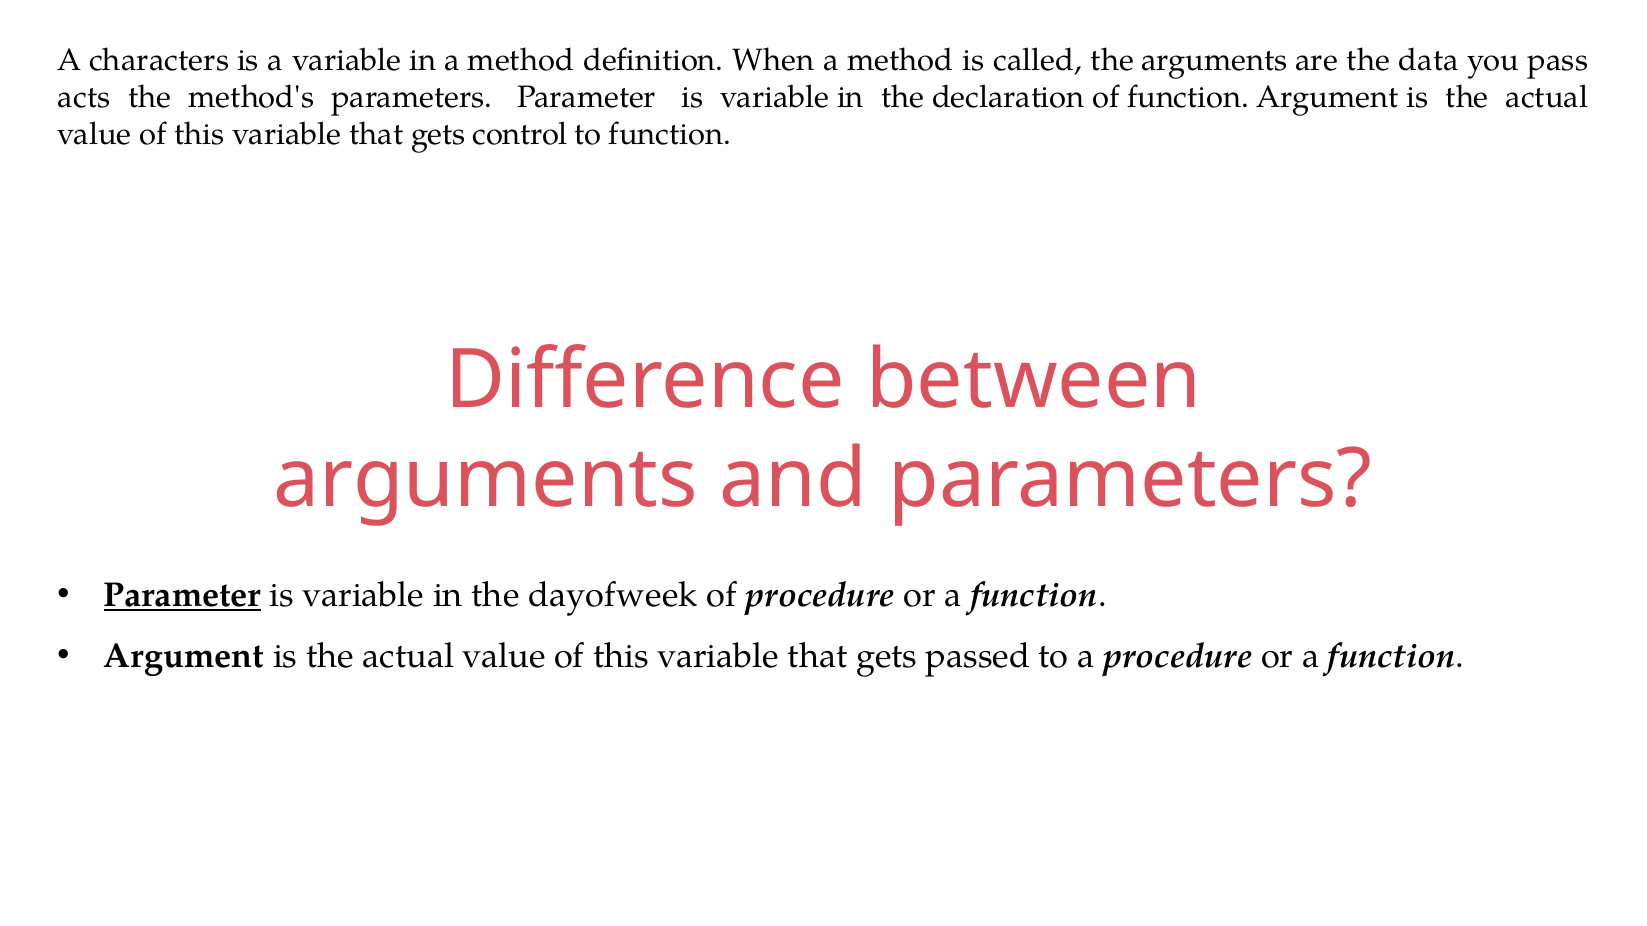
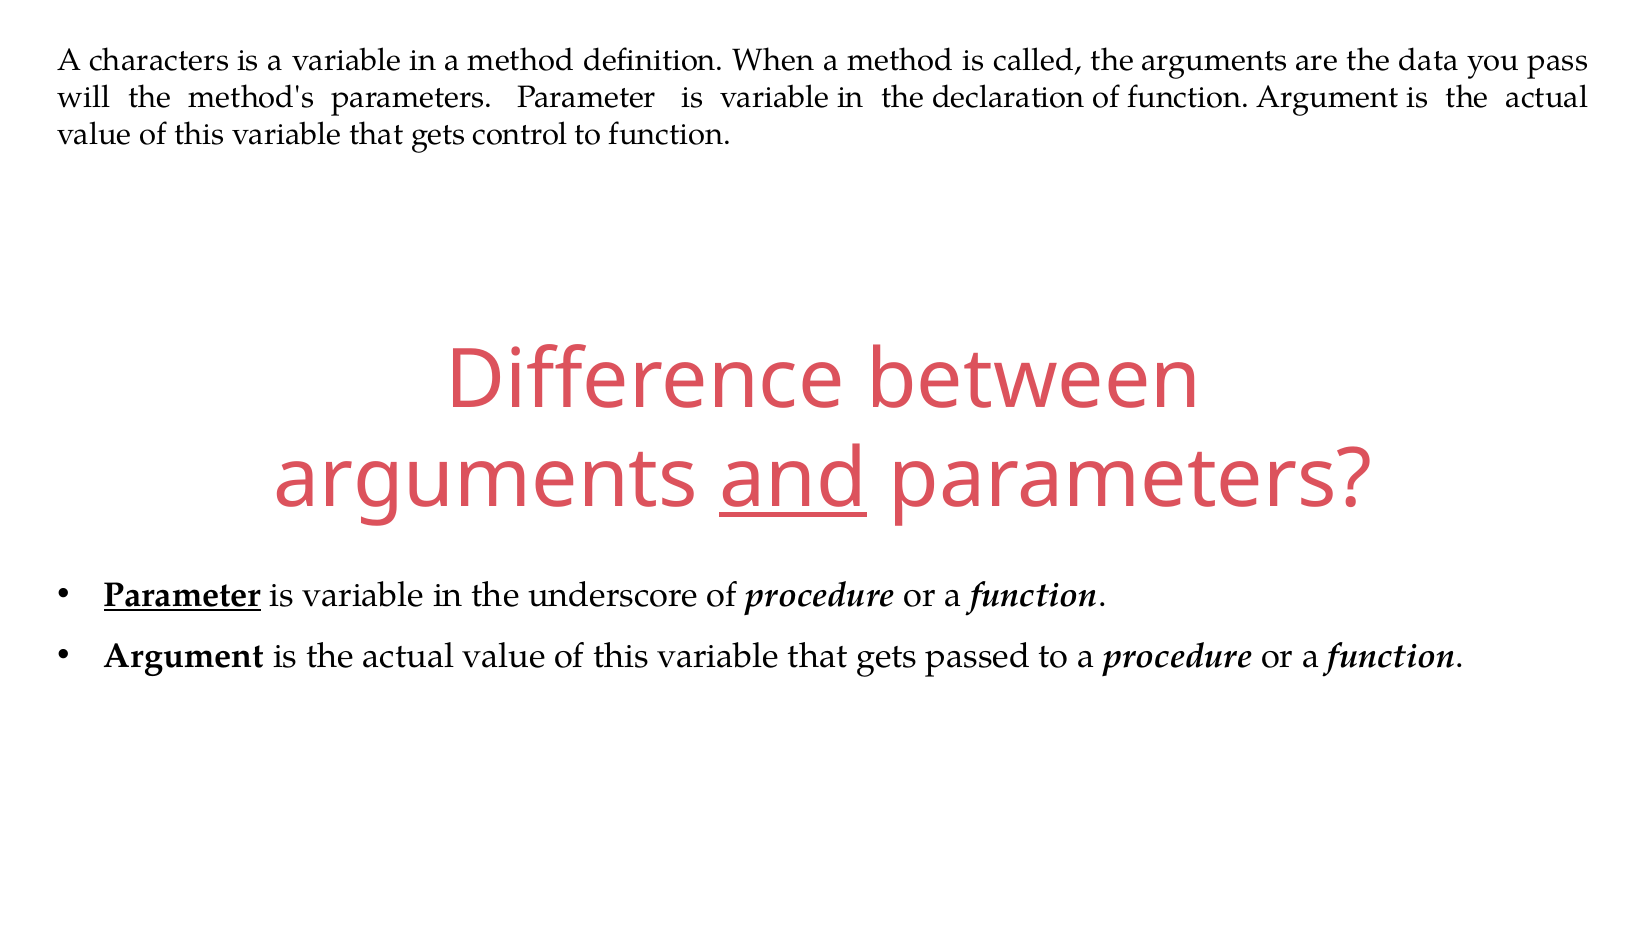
acts: acts -> will (84, 97)
and underline: none -> present (793, 479)
dayofweek: dayofweek -> underscore (613, 595)
